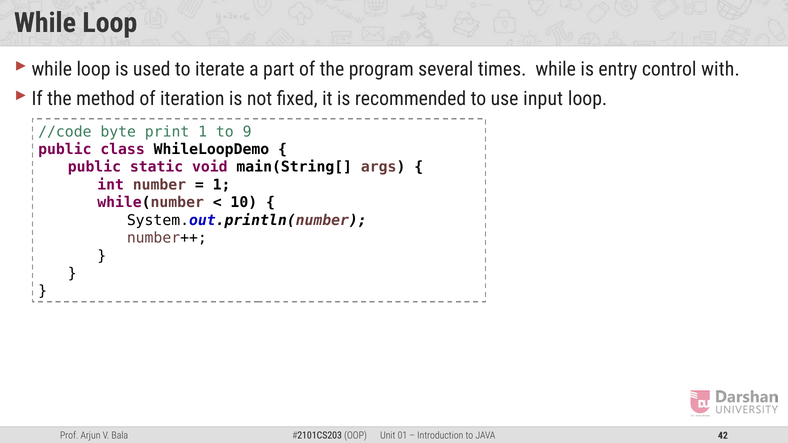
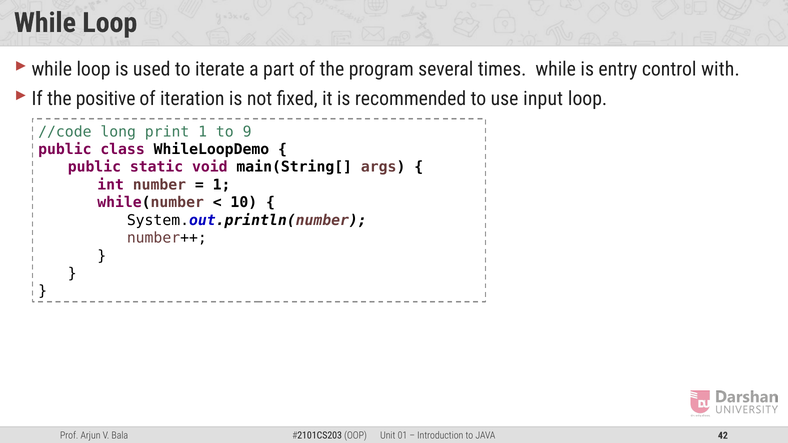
method: method -> positive (106, 99)
byte: byte -> long (118, 132)
